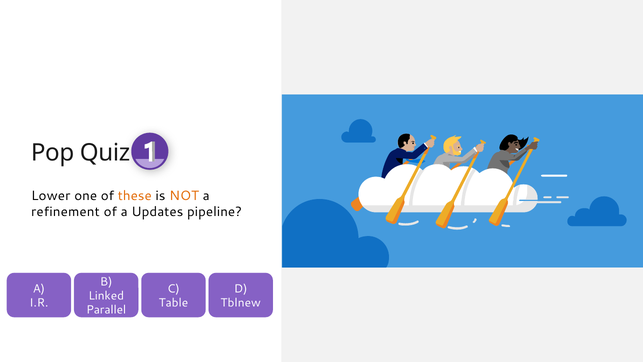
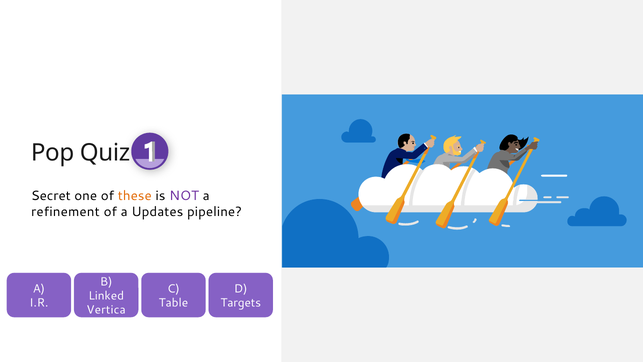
Lower: Lower -> Secret (51, 195)
NOT colour: orange -> purple (184, 195)
Tblnew: Tblnew -> Targets (241, 303)
Parallel: Parallel -> Vertica (106, 310)
